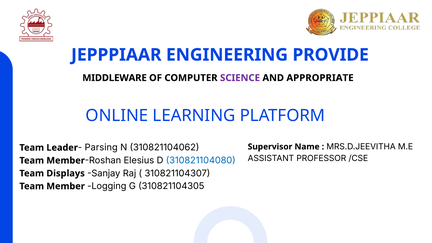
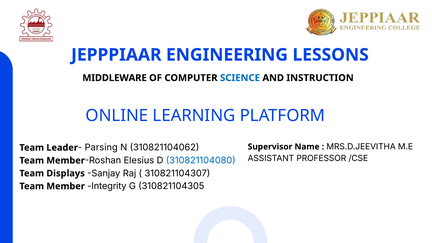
PROVIDE: PROVIDE -> LESSONS (331, 55)
SCIENCE colour: purple -> blue (240, 78)
APPROPRIATE: APPROPRIATE -> INSTRUCTION (320, 78)
Logging: Logging -> Integrity (107, 186)
